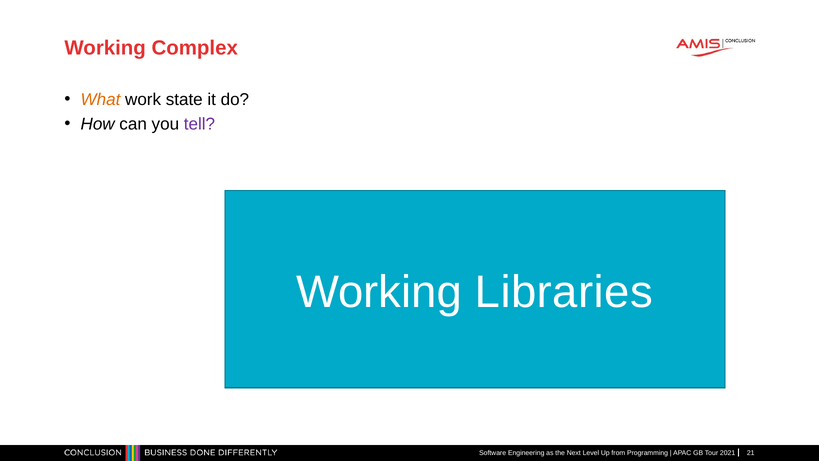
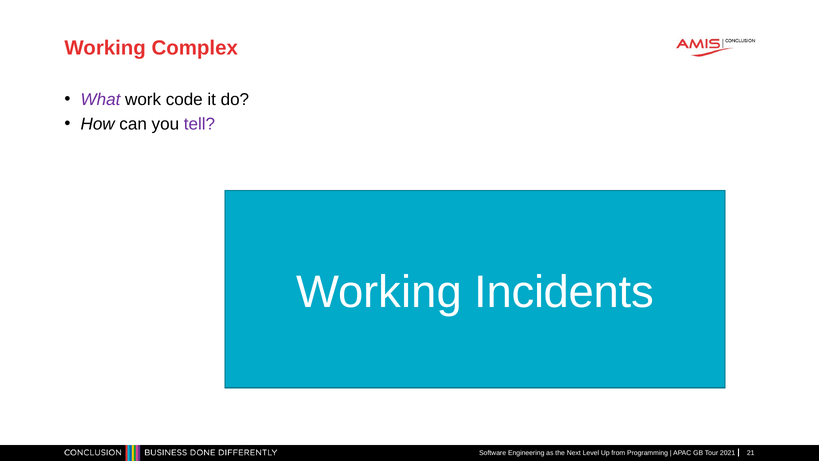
What colour: orange -> purple (100, 99)
state: state -> code (184, 99)
Libraries: Libraries -> Incidents (564, 292)
